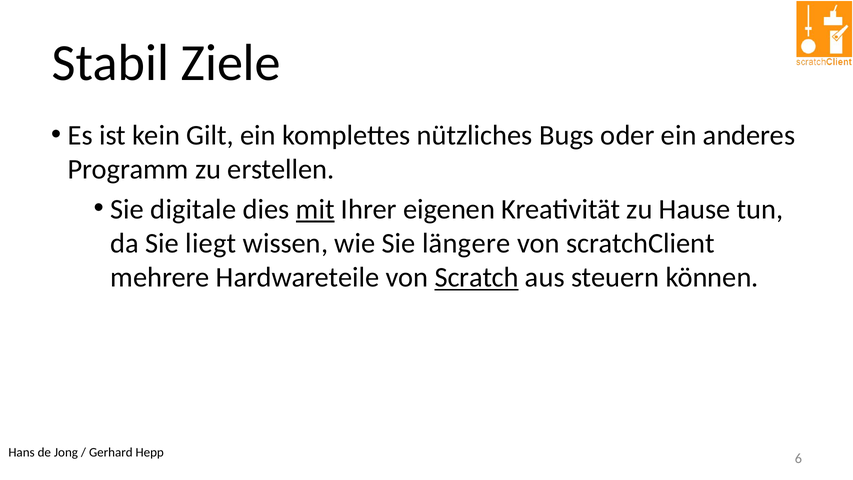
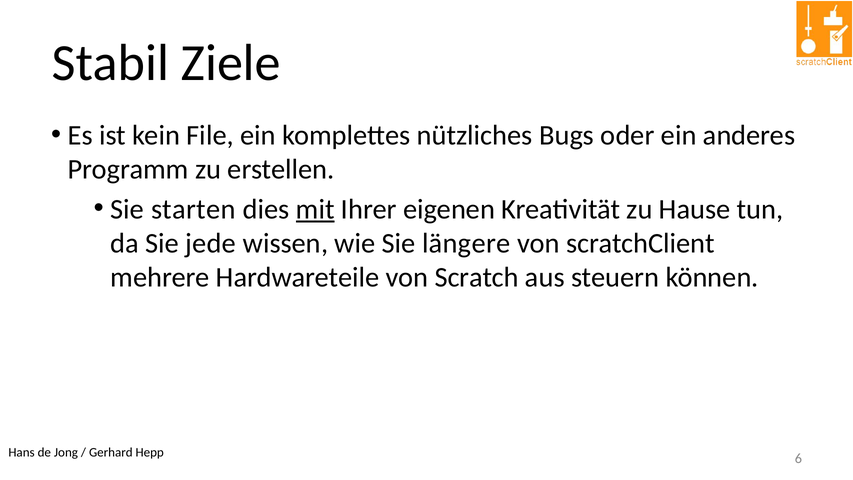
Gilt: Gilt -> File (210, 135)
digitale: digitale -> starten (193, 209)
liegt: liegt -> jede (211, 243)
Scratch underline: present -> none (477, 277)
